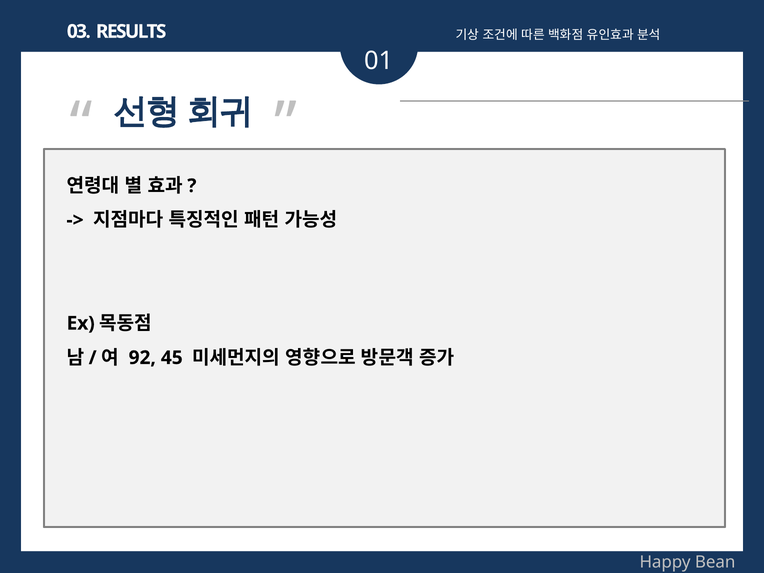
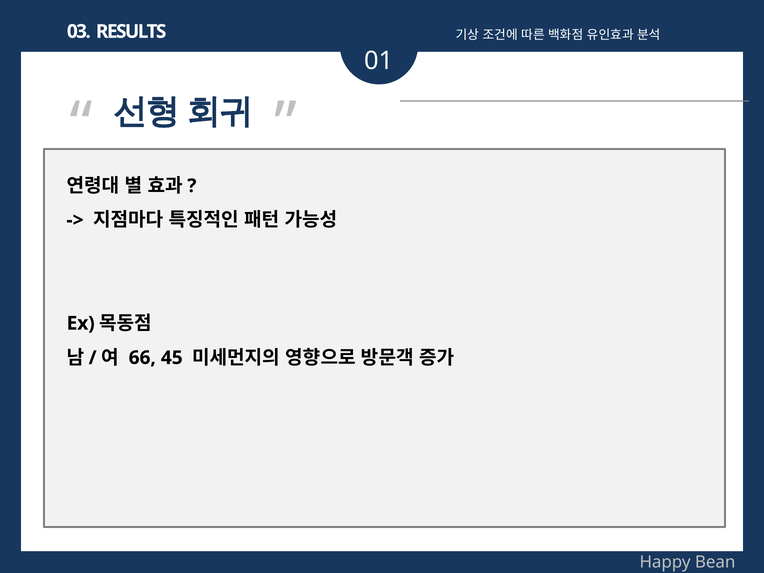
92: 92 -> 66 (142, 358)
